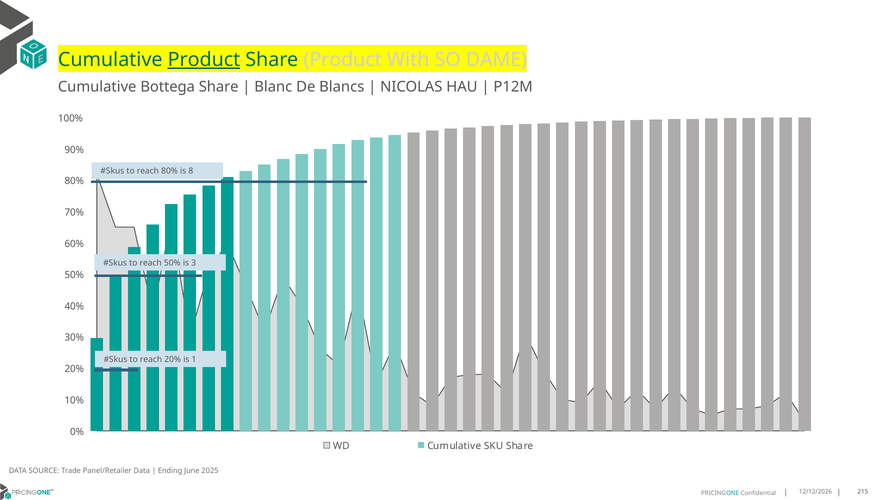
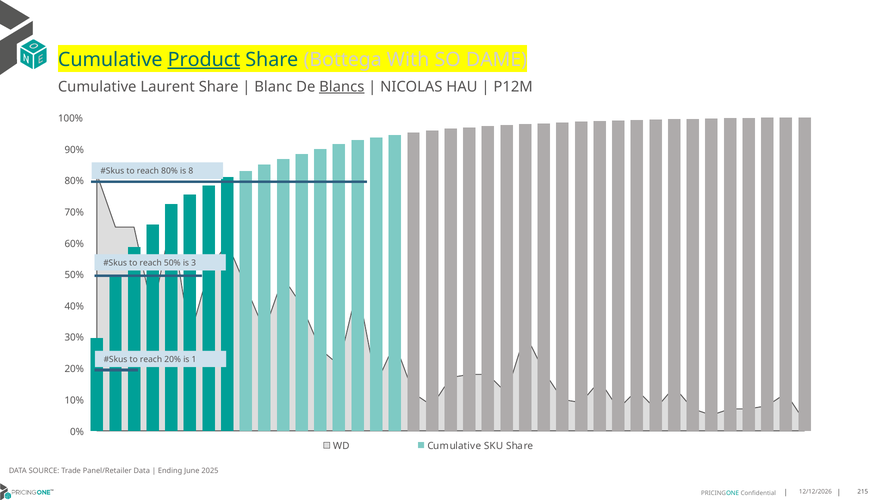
Share Product: Product -> Bottega (343, 60)
Bottega: Bottega -> Laurent (168, 87)
Blancs underline: none -> present (342, 87)
